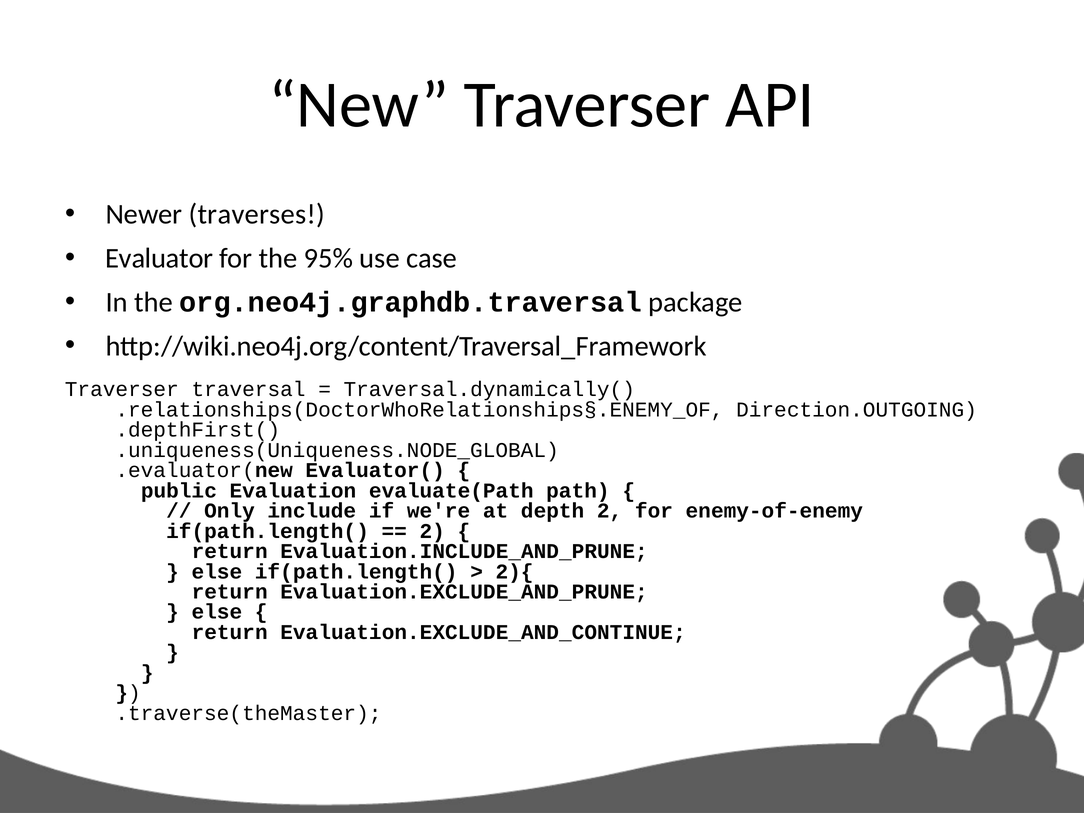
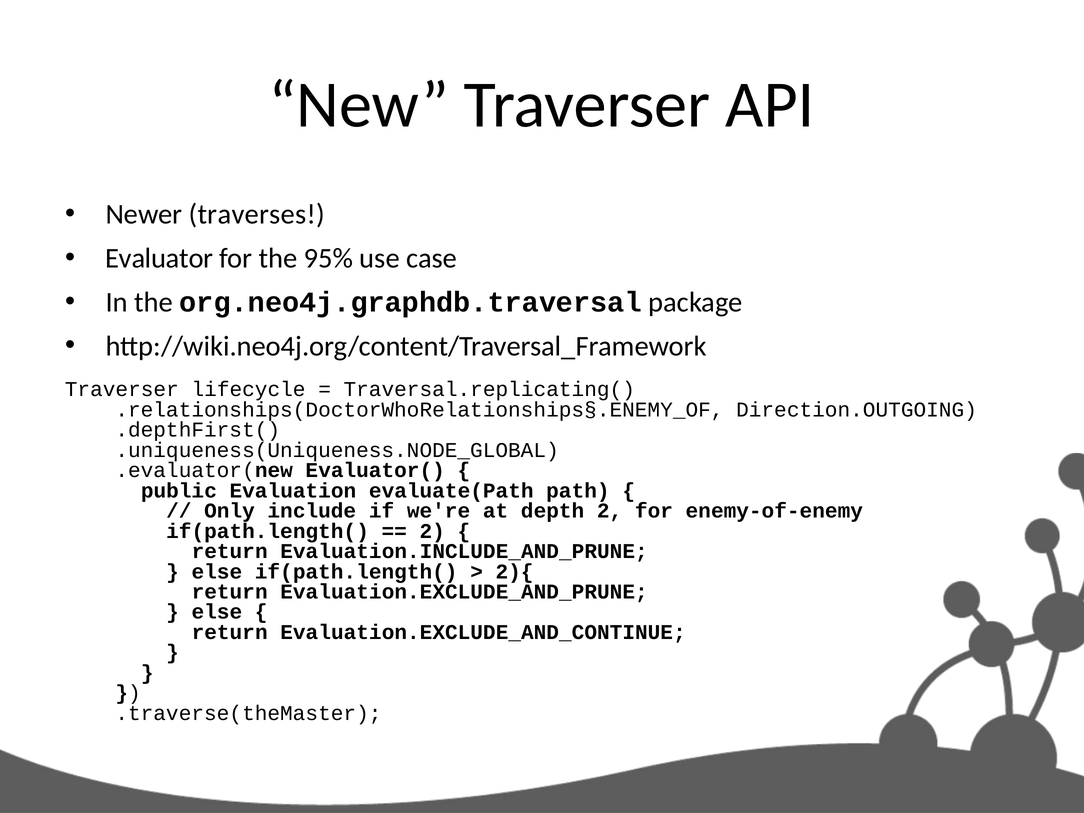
traversal: traversal -> lifecycle (249, 390)
Traversal.dynamically(: Traversal.dynamically( -> Traversal.replicating( (489, 390)
